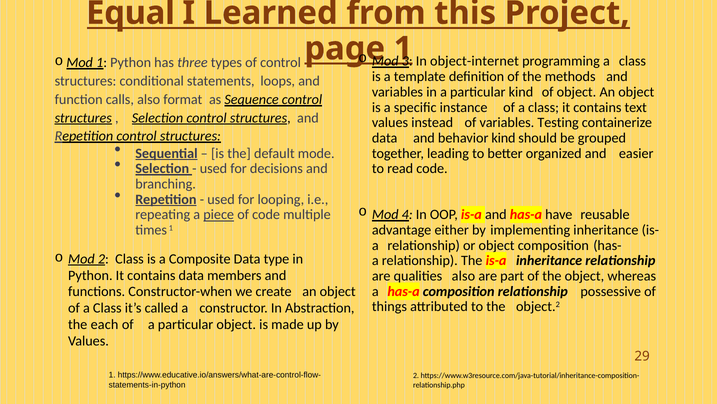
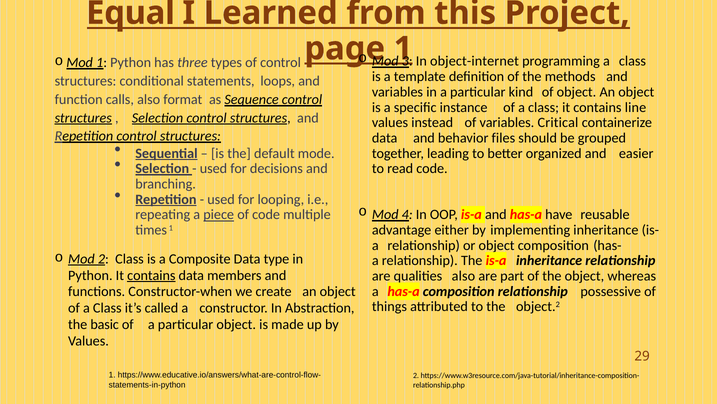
text: text -> line (636, 107)
Testing: Testing -> Critical (558, 123)
behavior kind: kind -> files (503, 138)
contains underline: none -> present (151, 275)
each: each -> basic (105, 324)
